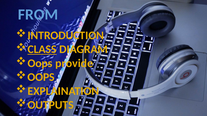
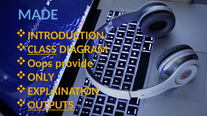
FROM: FROM -> MADE (38, 14)
OOPS: OOPS -> ONLY (41, 77)
OUTPUTS underline: none -> present (51, 105)
